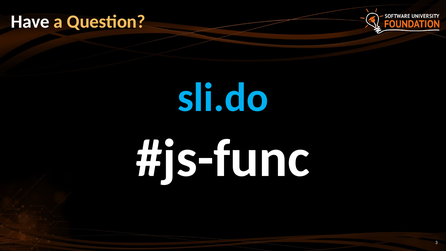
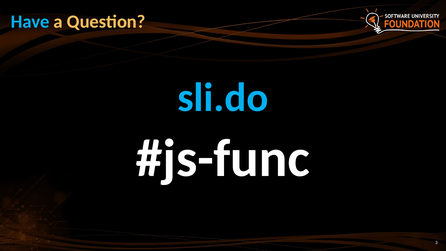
Have colour: white -> light blue (30, 22)
